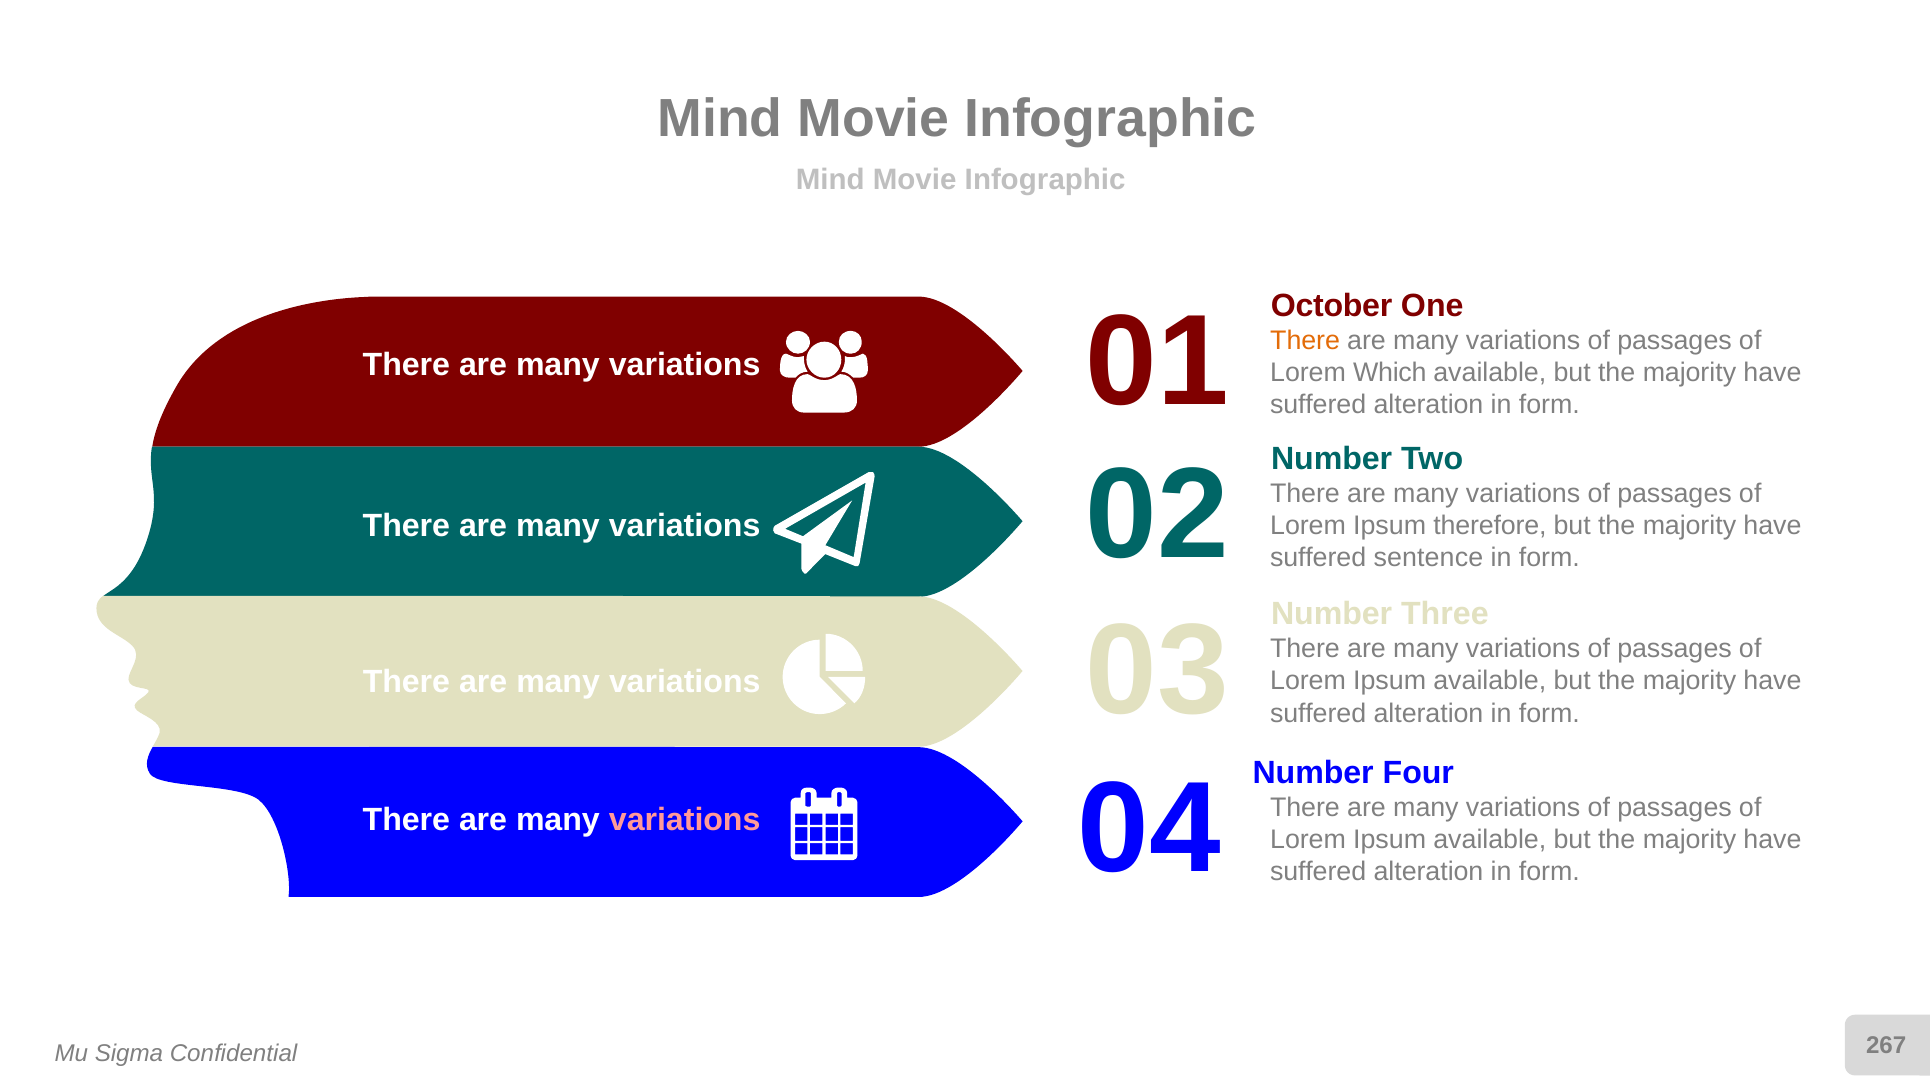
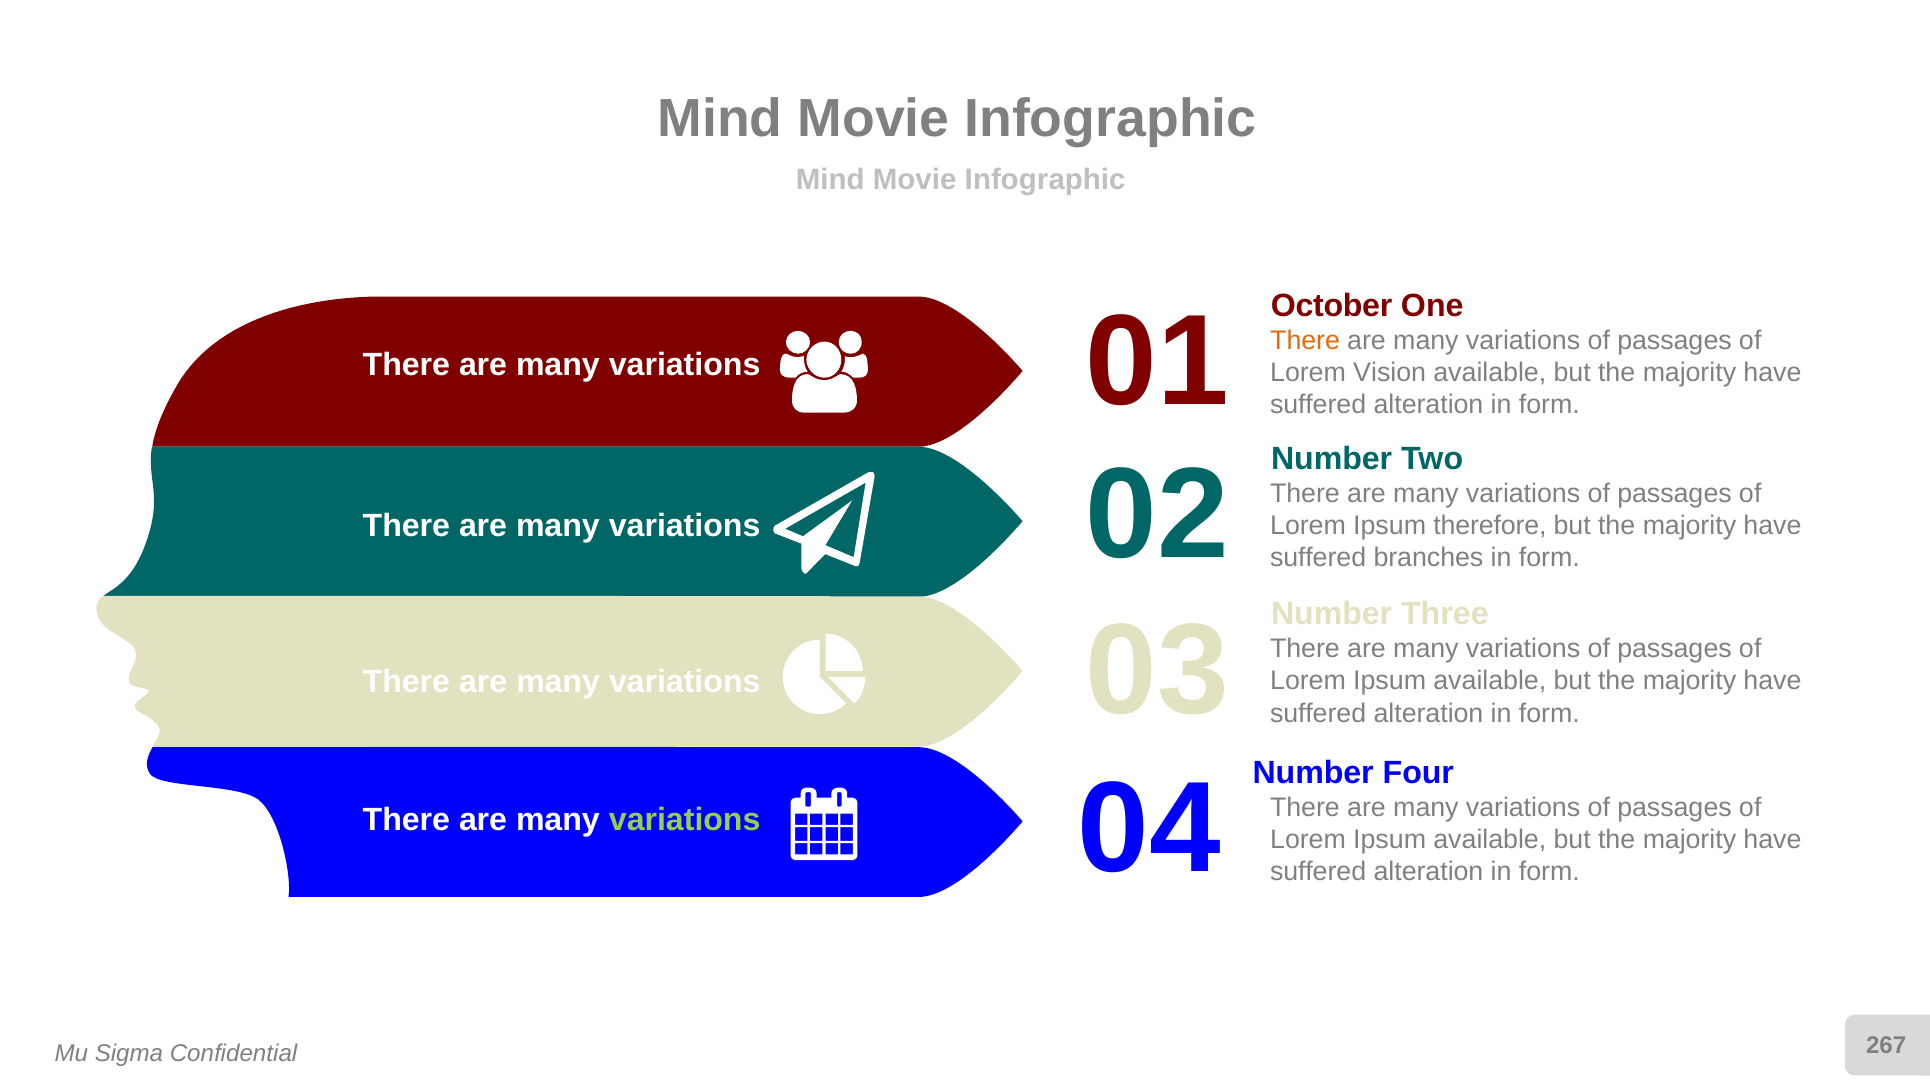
Which: Which -> Vision (1390, 373)
sentence: sentence -> branches (1428, 558)
variations colour: pink -> light green (685, 820)
